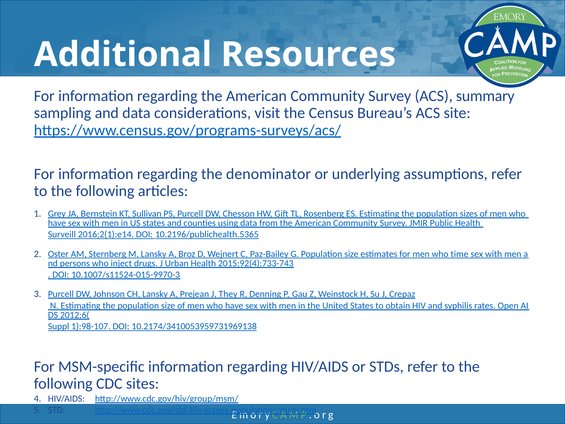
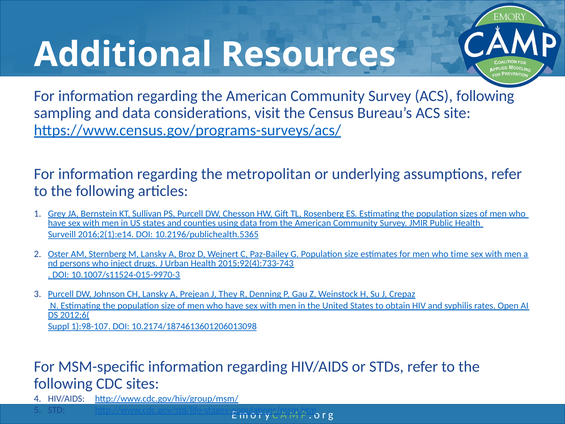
ACS summary: summary -> following (485, 96)
denominator: denominator -> metropolitan (269, 174)
10.2174/3410053959731969138: 10.2174/3410053959731969138 -> 10.2174/1874613601206013098 (194, 326)
